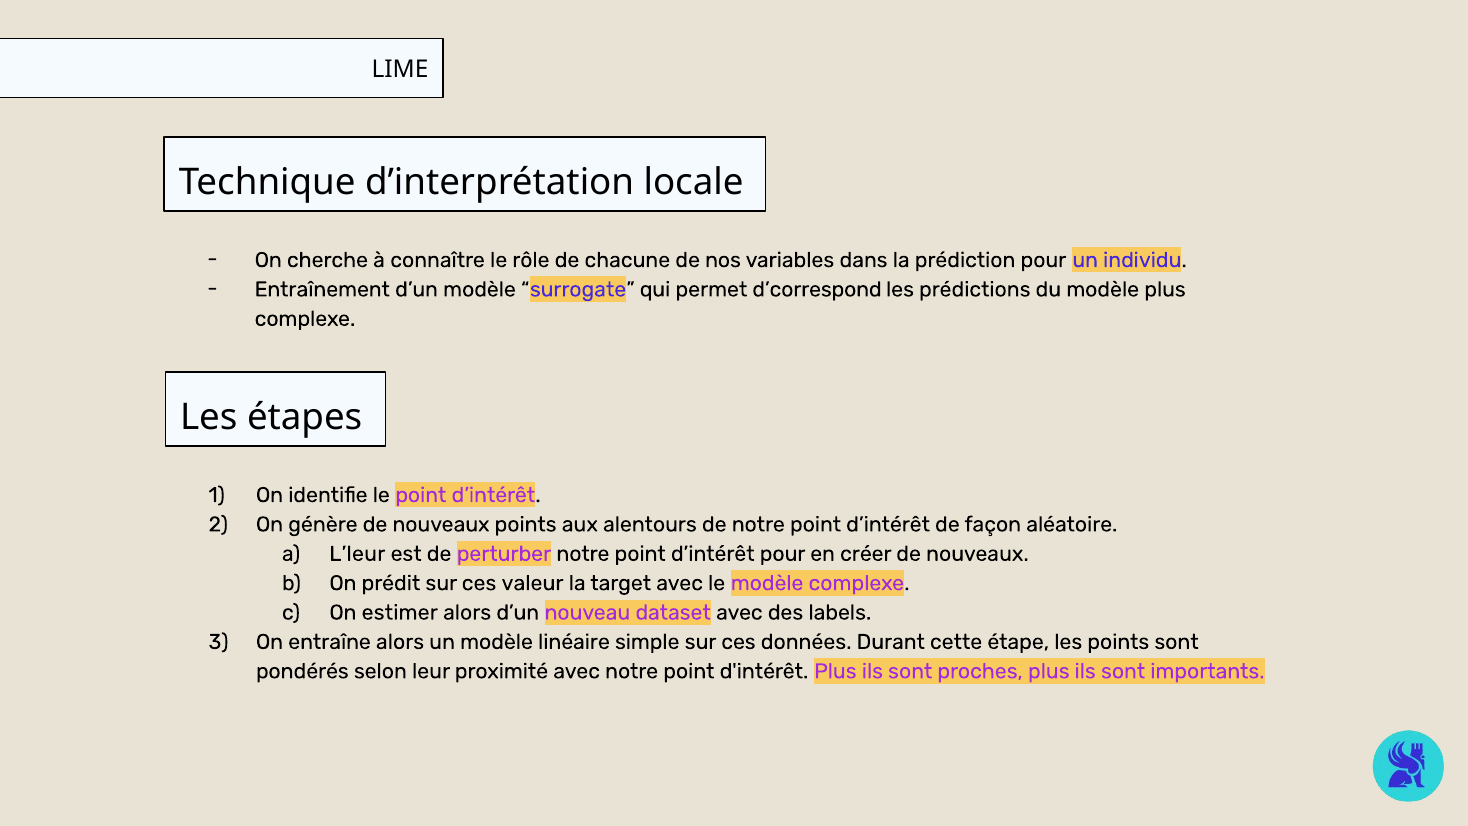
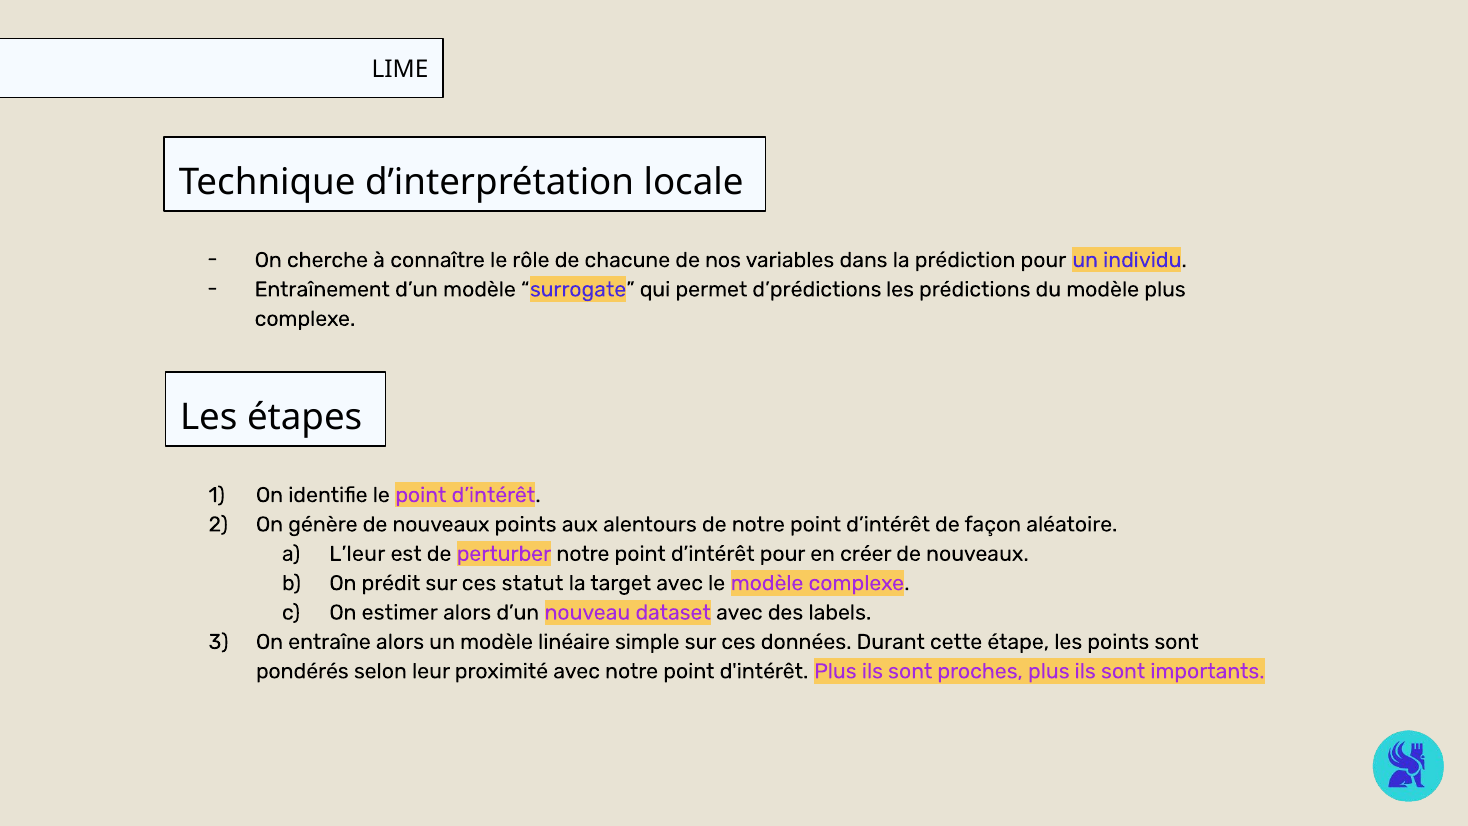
d’correspond: d’correspond -> d’prédictions (817, 289)
valeur: valeur -> statut (532, 583)
